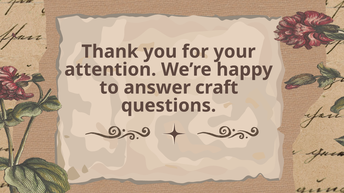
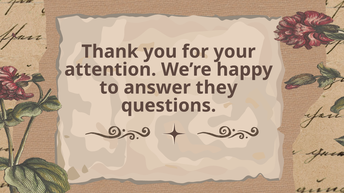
craft: craft -> they (217, 88)
